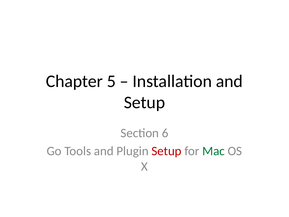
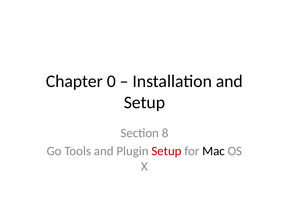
5: 5 -> 0 (111, 81)
6: 6 -> 8 (165, 133)
Mac colour: green -> black (214, 151)
